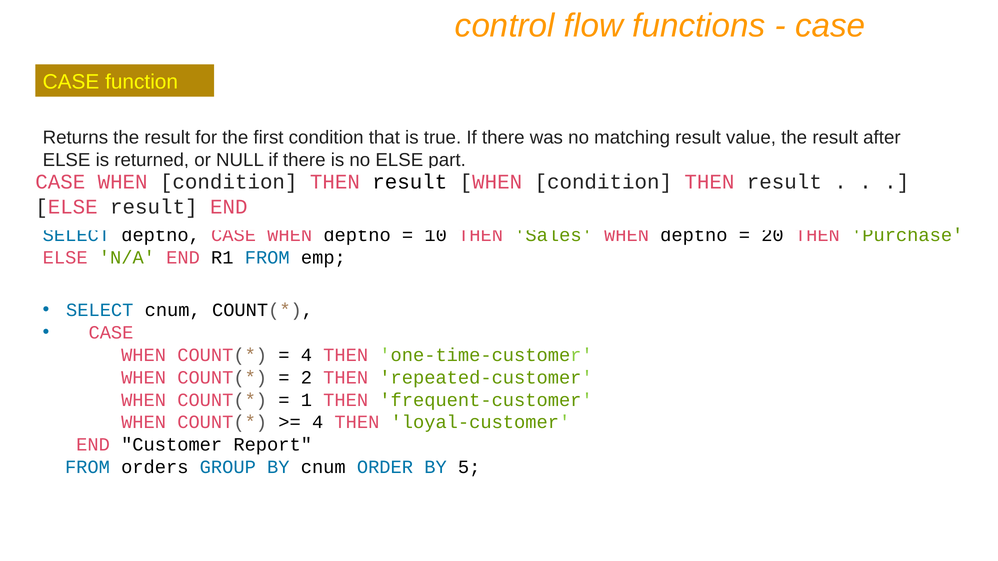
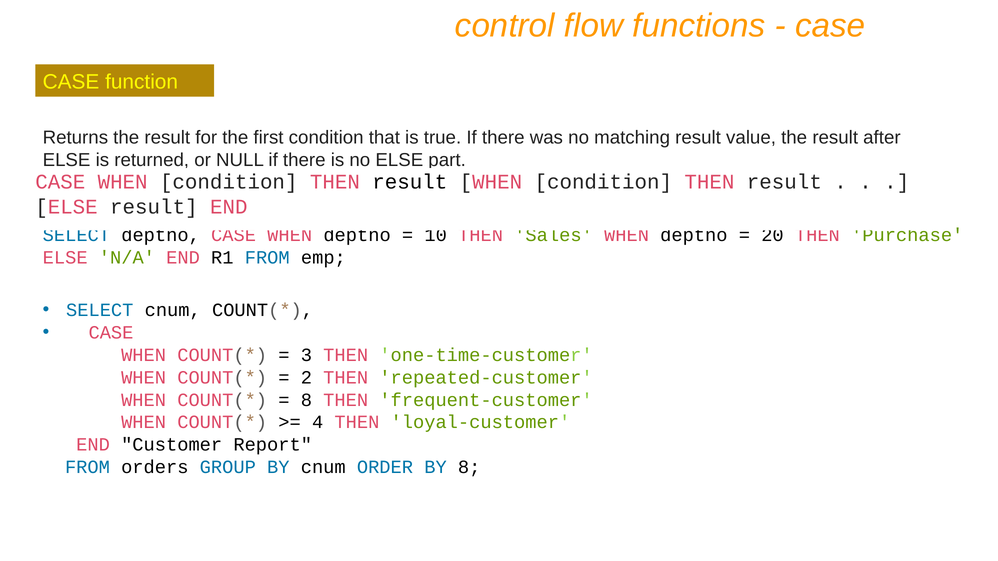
4: 4 -> 3 (306, 355)
1: 1 -> 8 (306, 400)
BY 5: 5 -> 8 (469, 467)
